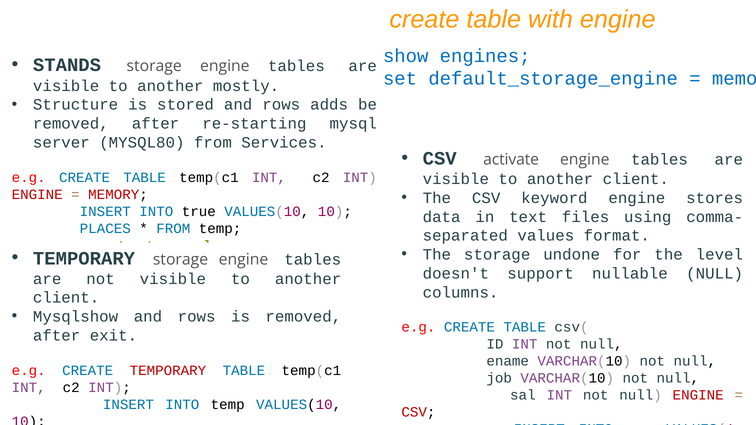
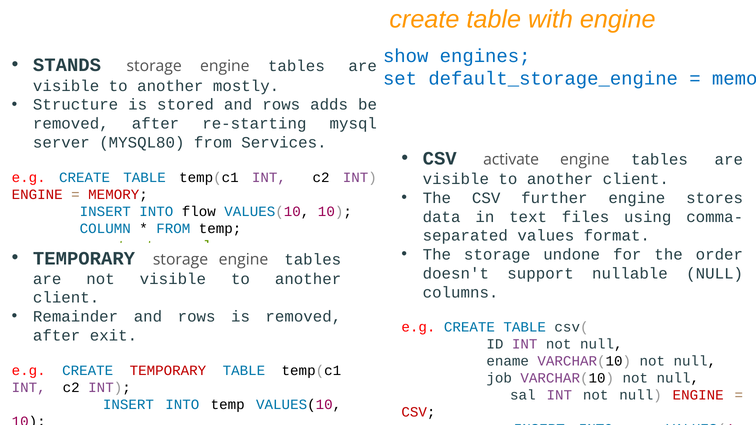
keyword: keyword -> further (554, 198)
true: true -> flow (199, 211)
PLACES: PLACES -> COLUMN (105, 228)
level: level -> order (719, 255)
Mysqlshow: Mysqlshow -> Remainder (76, 317)
